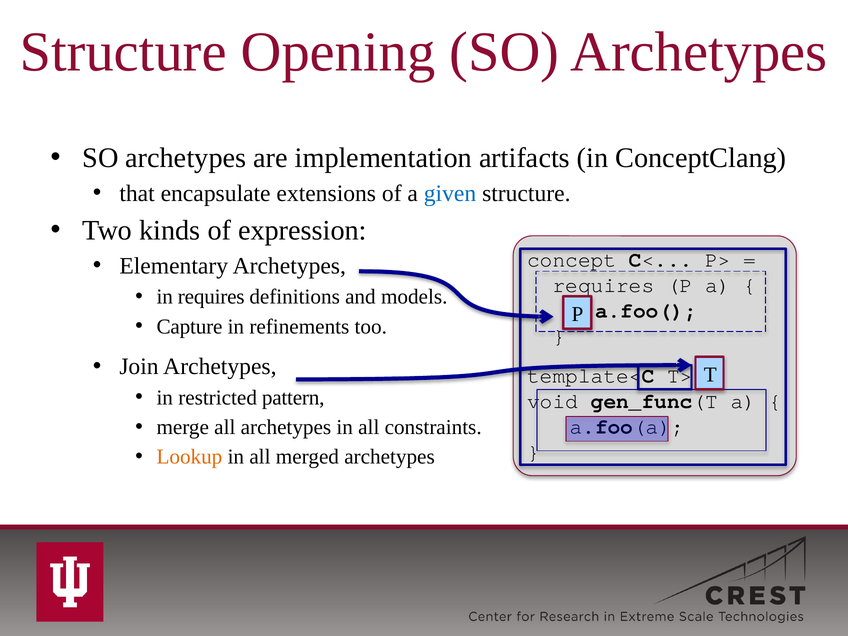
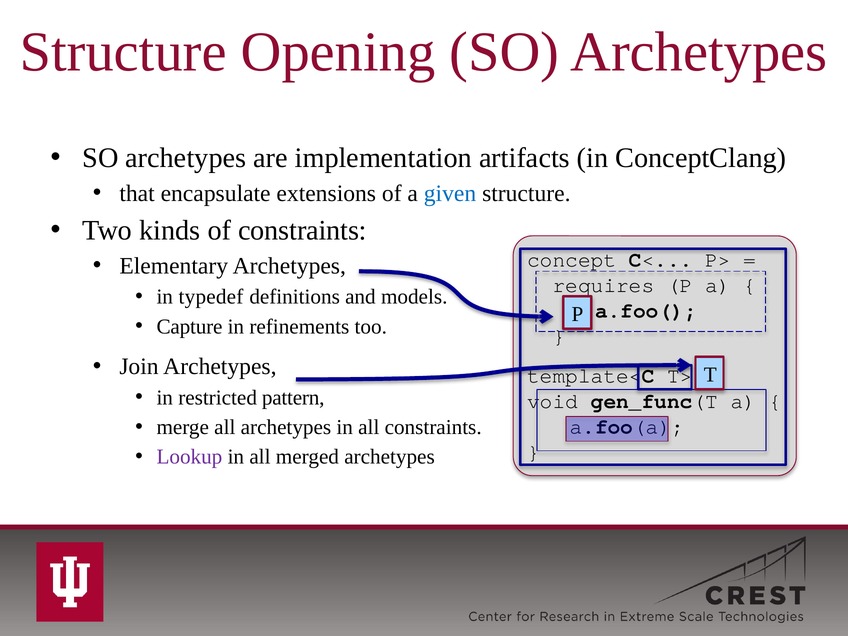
of expression: expression -> constraints (302, 230)
in requires: requires -> typedef (211, 297)
Lookup colour: orange -> purple (189, 457)
